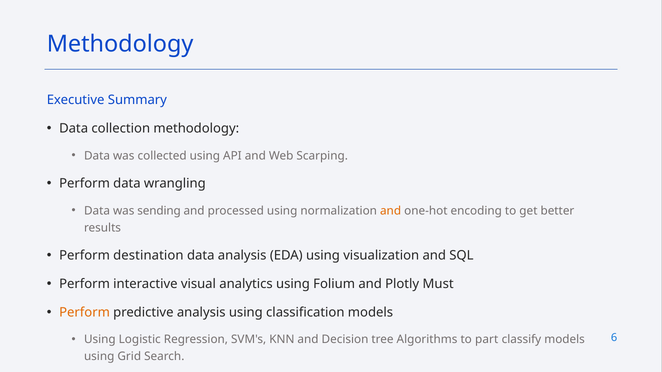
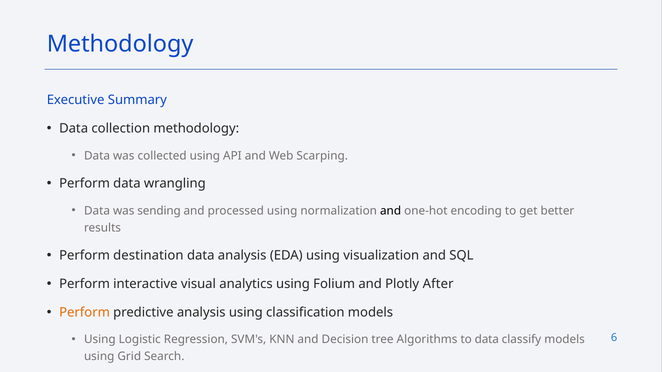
and colour: orange -> black (391, 211)
Must: Must -> After (438, 284)
to part: part -> data (487, 340)
